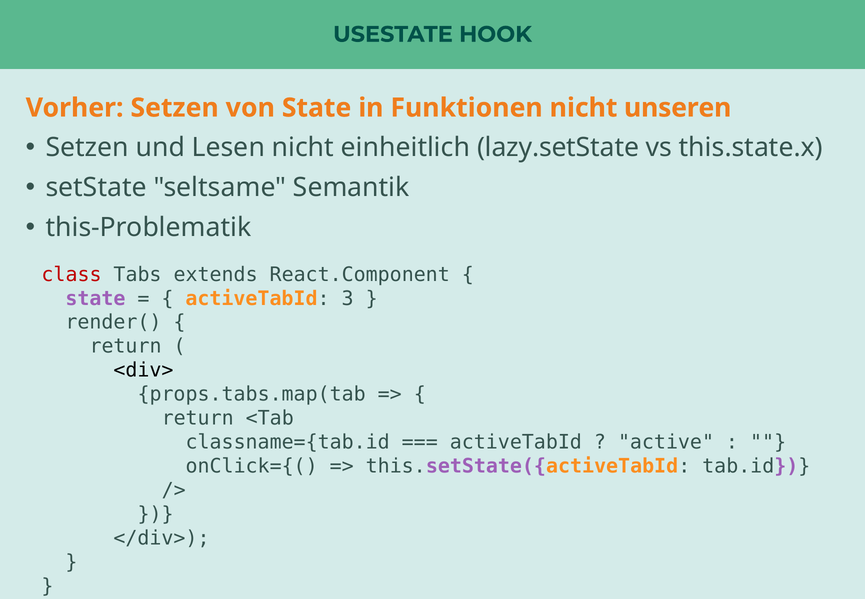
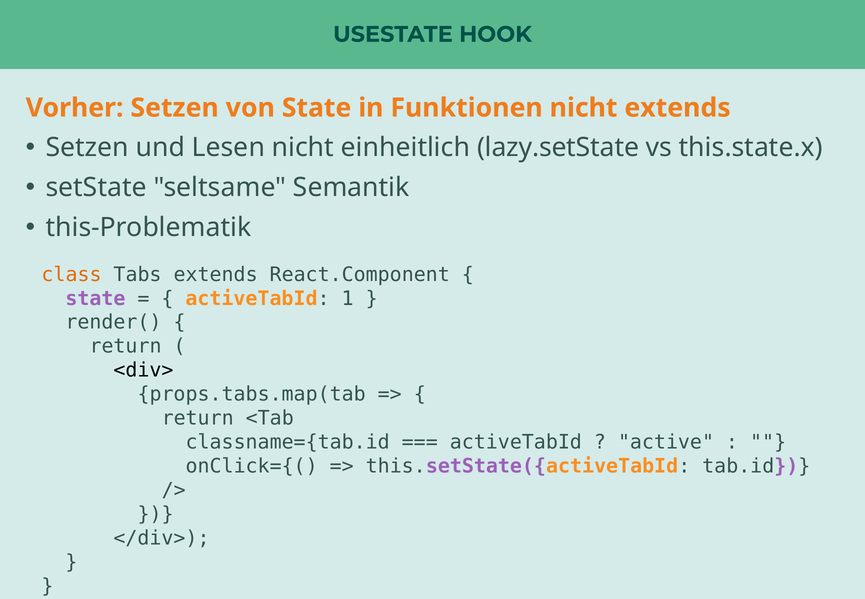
nicht unseren: unseren -> extends (678, 108)
class colour: red -> orange (72, 274)
3: 3 -> 1 (348, 298)
